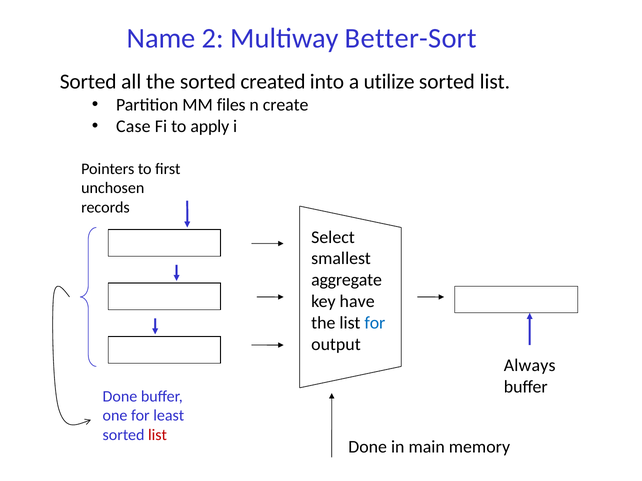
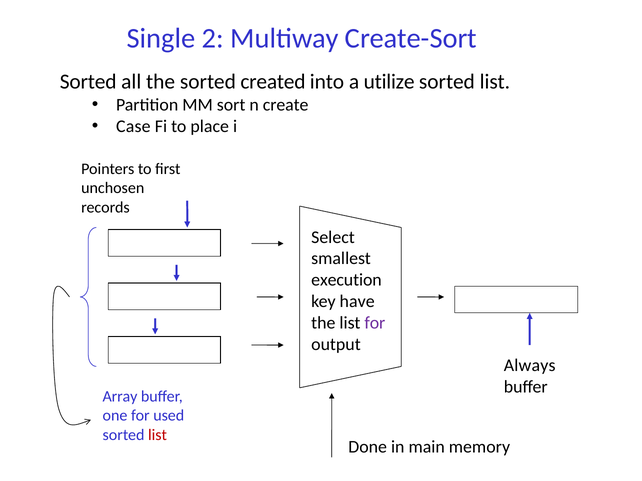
Name: Name -> Single (161, 38)
Better-Sort: Better-Sort -> Create-Sort (411, 38)
files: files -> sort (231, 105)
apply: apply -> place (210, 126)
aggregate: aggregate -> execution (346, 280)
for colour: blue -> purple (375, 323)
Done: Done -> Array (120, 397)
least: least -> used (169, 416)
